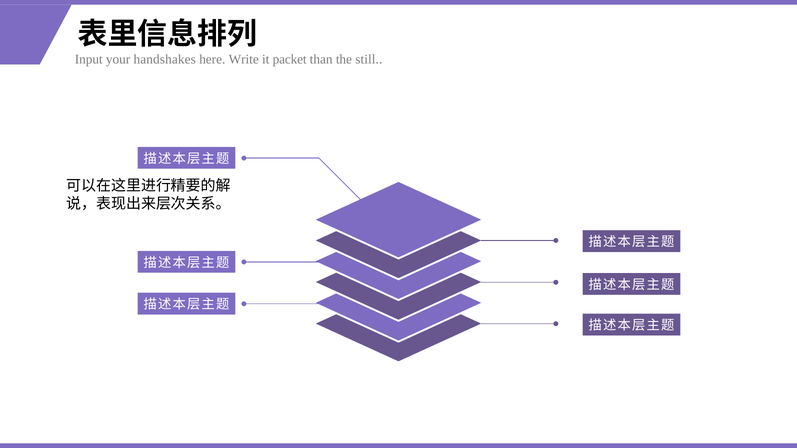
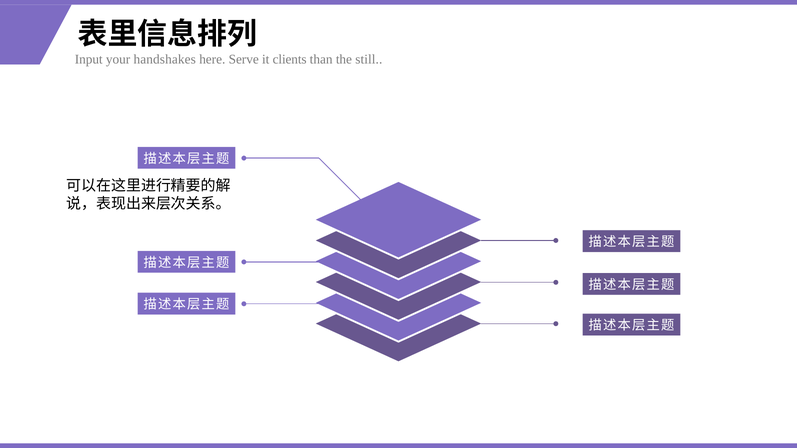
Write: Write -> Serve (244, 60)
packet: packet -> clients (290, 60)
